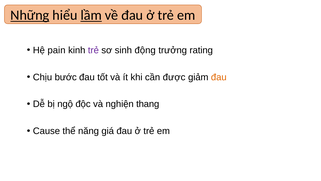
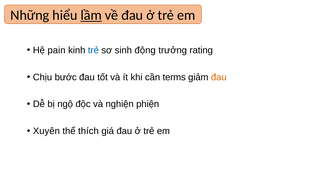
Những underline: present -> none (30, 15)
trẻ colour: purple -> blue (93, 50)
được: được -> terms (174, 77)
thang: thang -> phiện (148, 104)
Cause: Cause -> Xuyên (46, 131)
năng: năng -> thích (88, 131)
